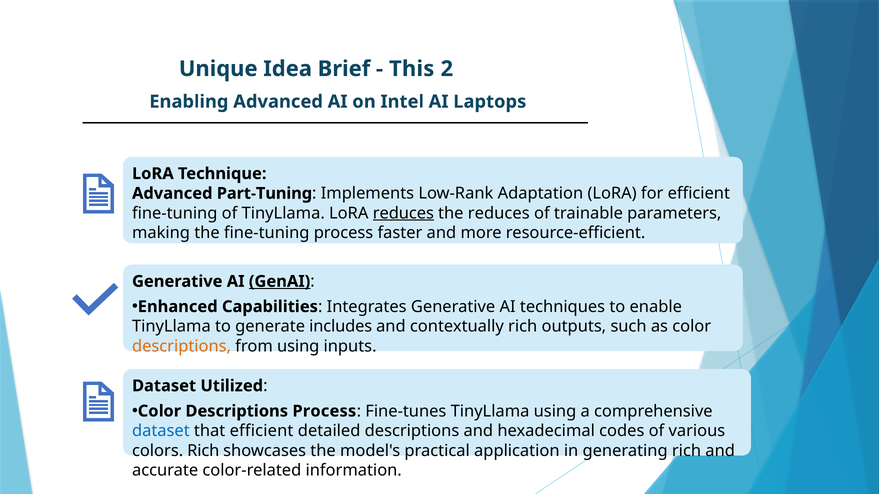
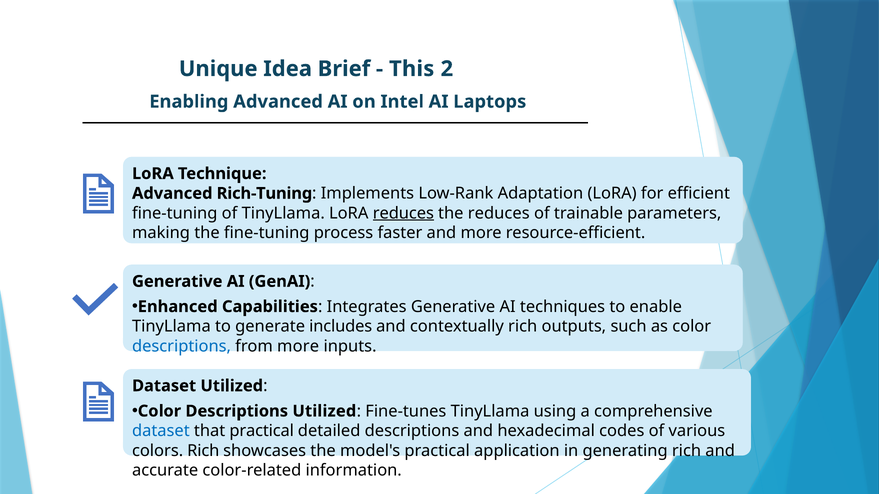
Part-Tuning: Part-Tuning -> Rich-Tuning (264, 194)
GenAI underline: present -> none (280, 282)
descriptions colour: orange -> blue (182, 346)
from using: using -> more (298, 346)
Descriptions Process: Process -> Utilized (324, 411)
that efficient: efficient -> practical (262, 431)
